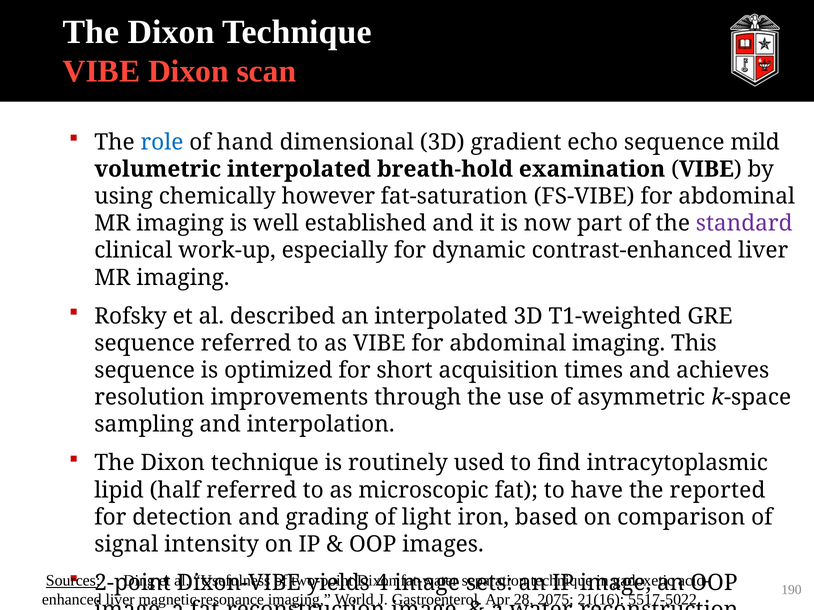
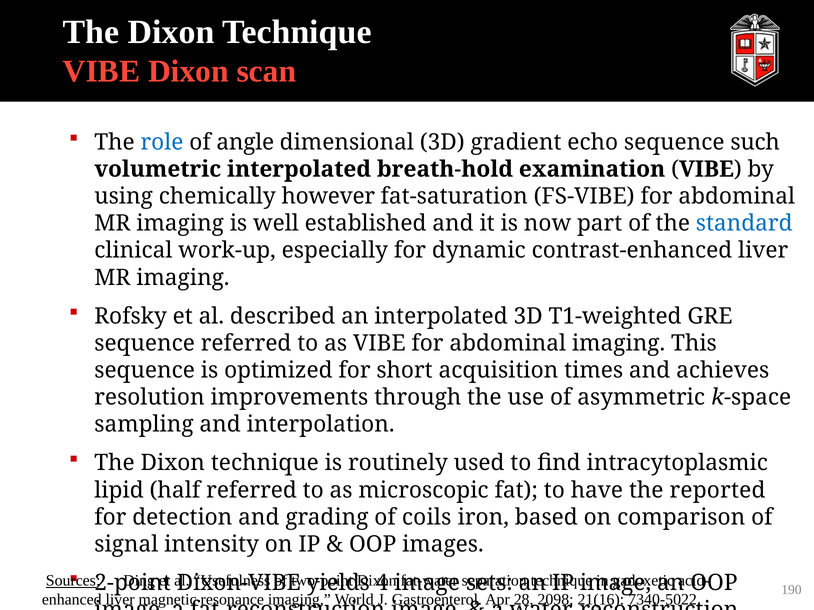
hand: hand -> angle (245, 142)
mild: mild -> such (755, 142)
standard colour: purple -> blue (744, 224)
light: light -> coils (427, 518)
2075: 2075 -> 2098 (556, 600)
5517-5022: 5517-5022 -> 7340-5022 (665, 600)
